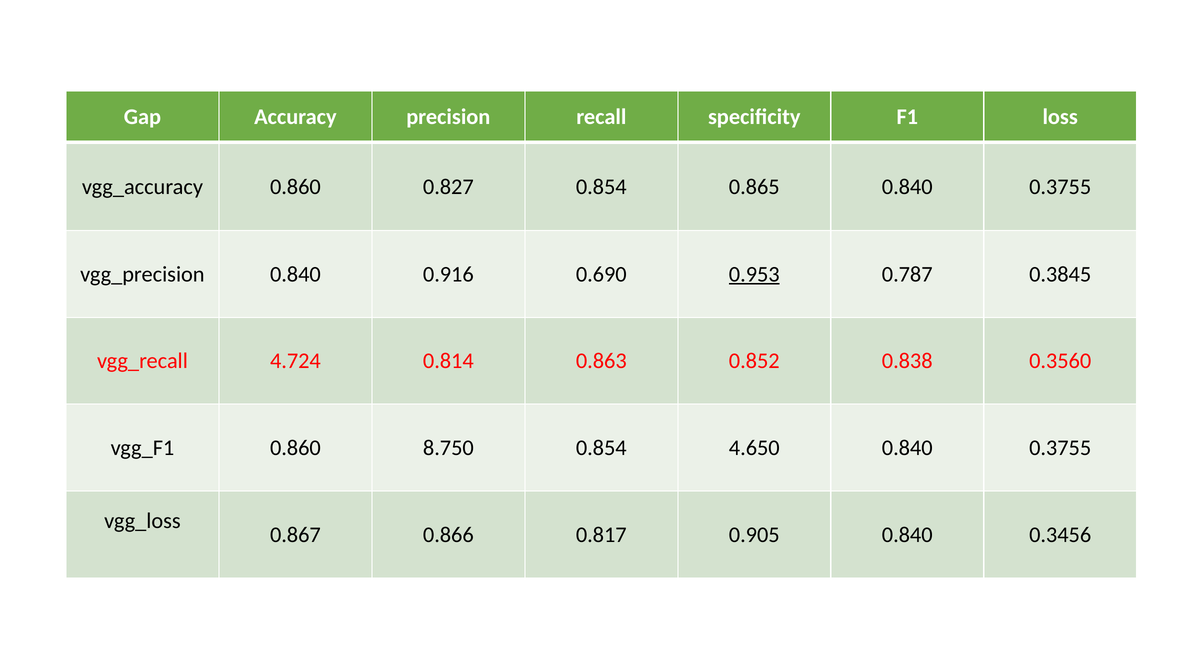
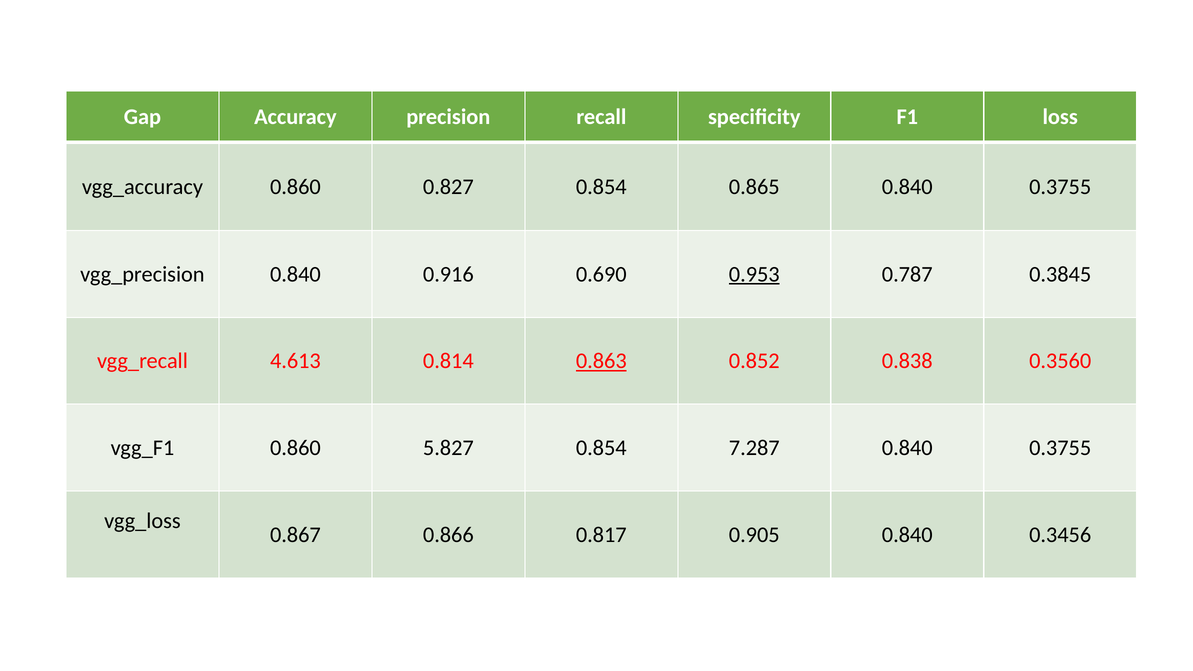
4.724: 4.724 -> 4.613 (295, 361)
0.863 underline: none -> present (601, 361)
8.750: 8.750 -> 5.827 (448, 448)
4.650: 4.650 -> 7.287 (754, 448)
